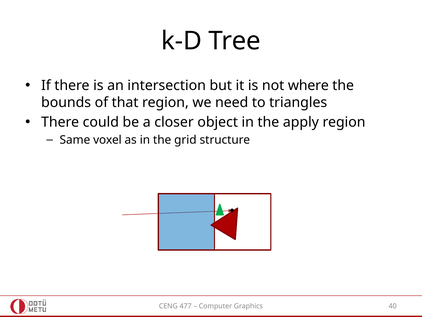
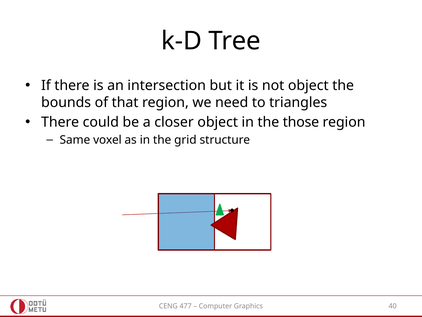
not where: where -> object (308, 85)
apply: apply -> those (301, 122)
